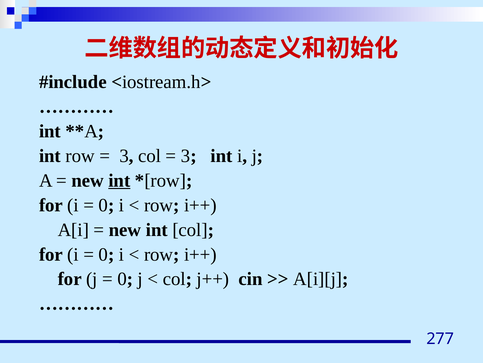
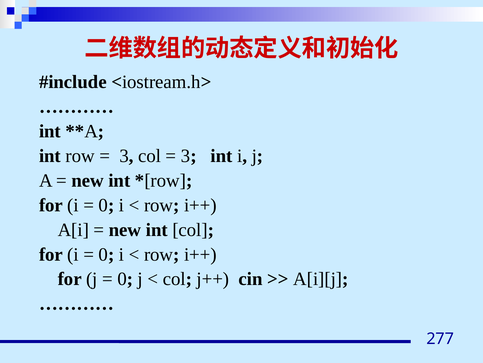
int underline: present -> none (119, 180)
